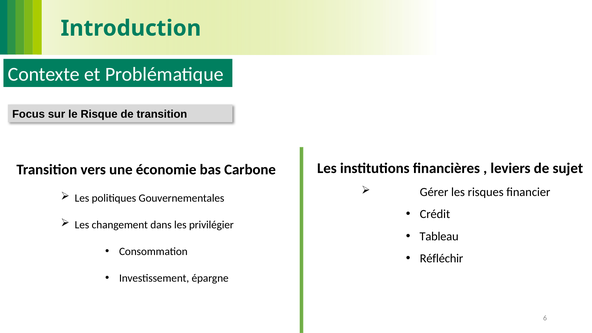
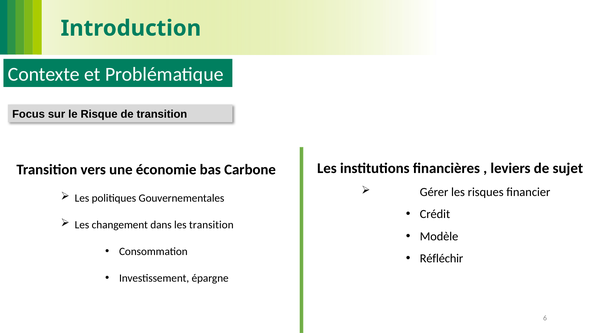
les privilégier: privilégier -> transition (211, 225)
Tableau: Tableau -> Modèle (439, 236)
